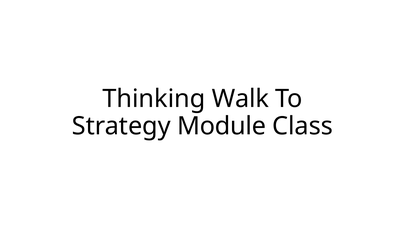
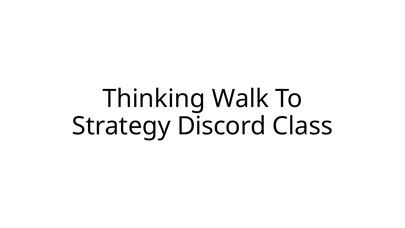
Module: Module -> Discord (222, 126)
